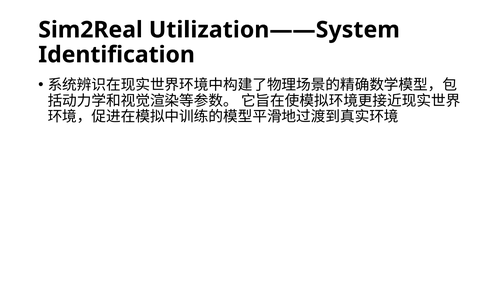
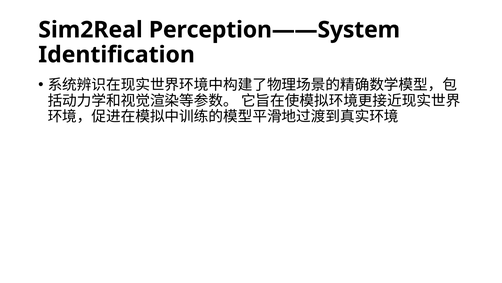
Utilization——System: Utilization——System -> Perception——System (274, 30)
